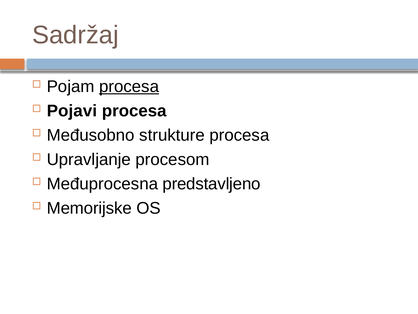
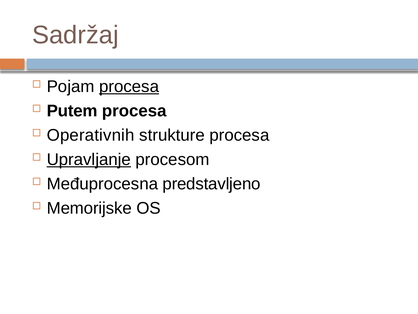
Pojavi: Pojavi -> Putem (72, 111)
Međusobno: Međusobno -> Operativnih (91, 135)
Upravljanje underline: none -> present (89, 159)
